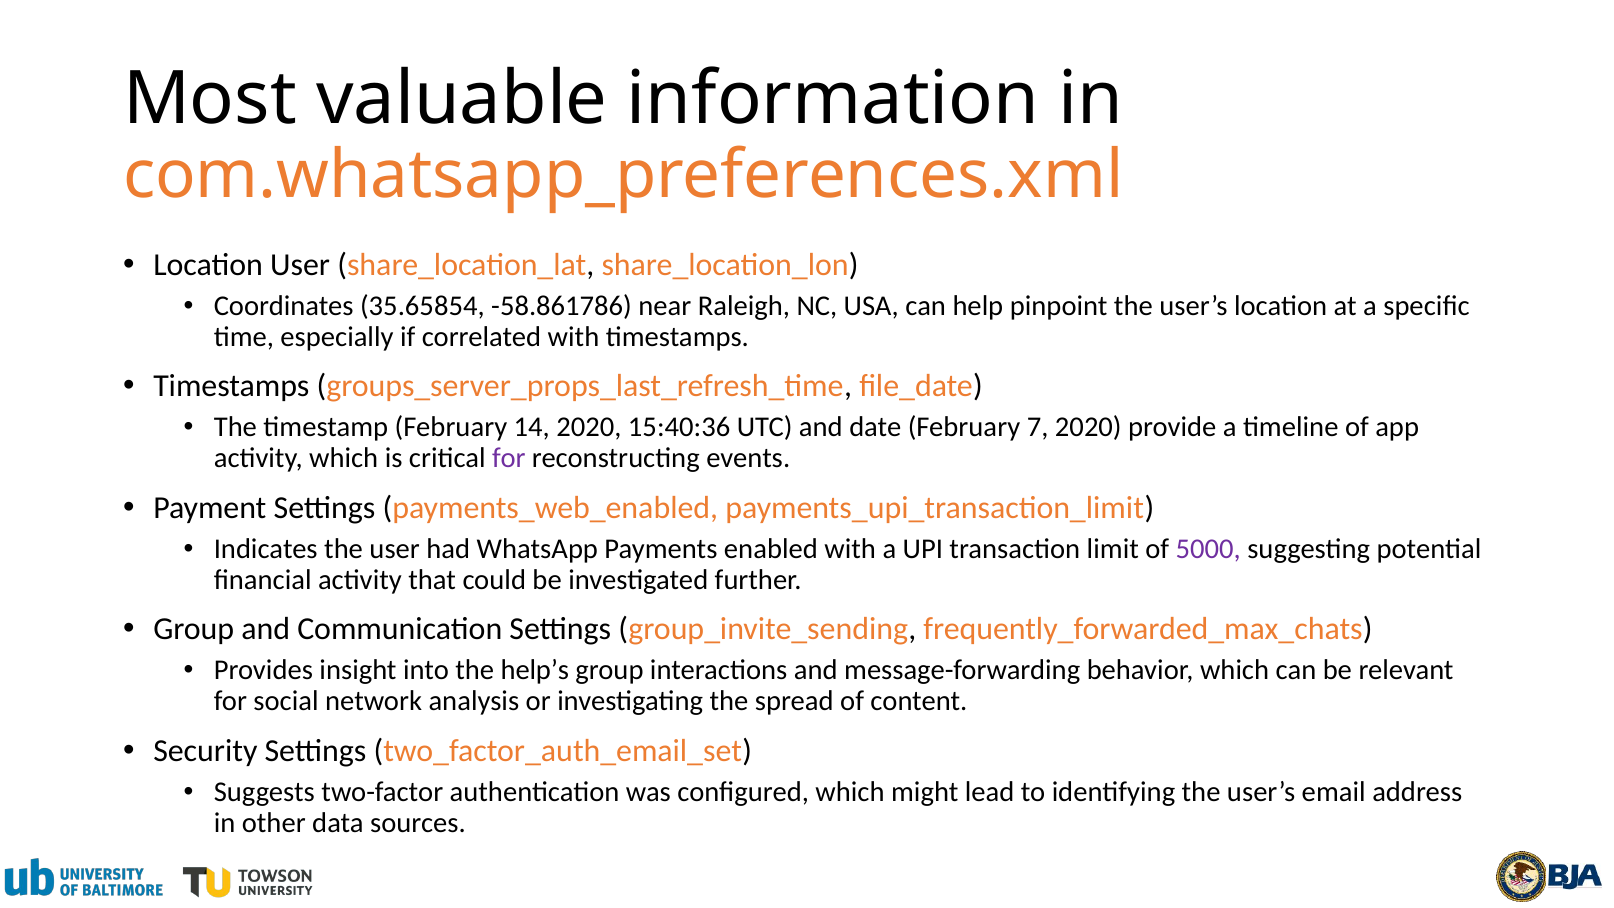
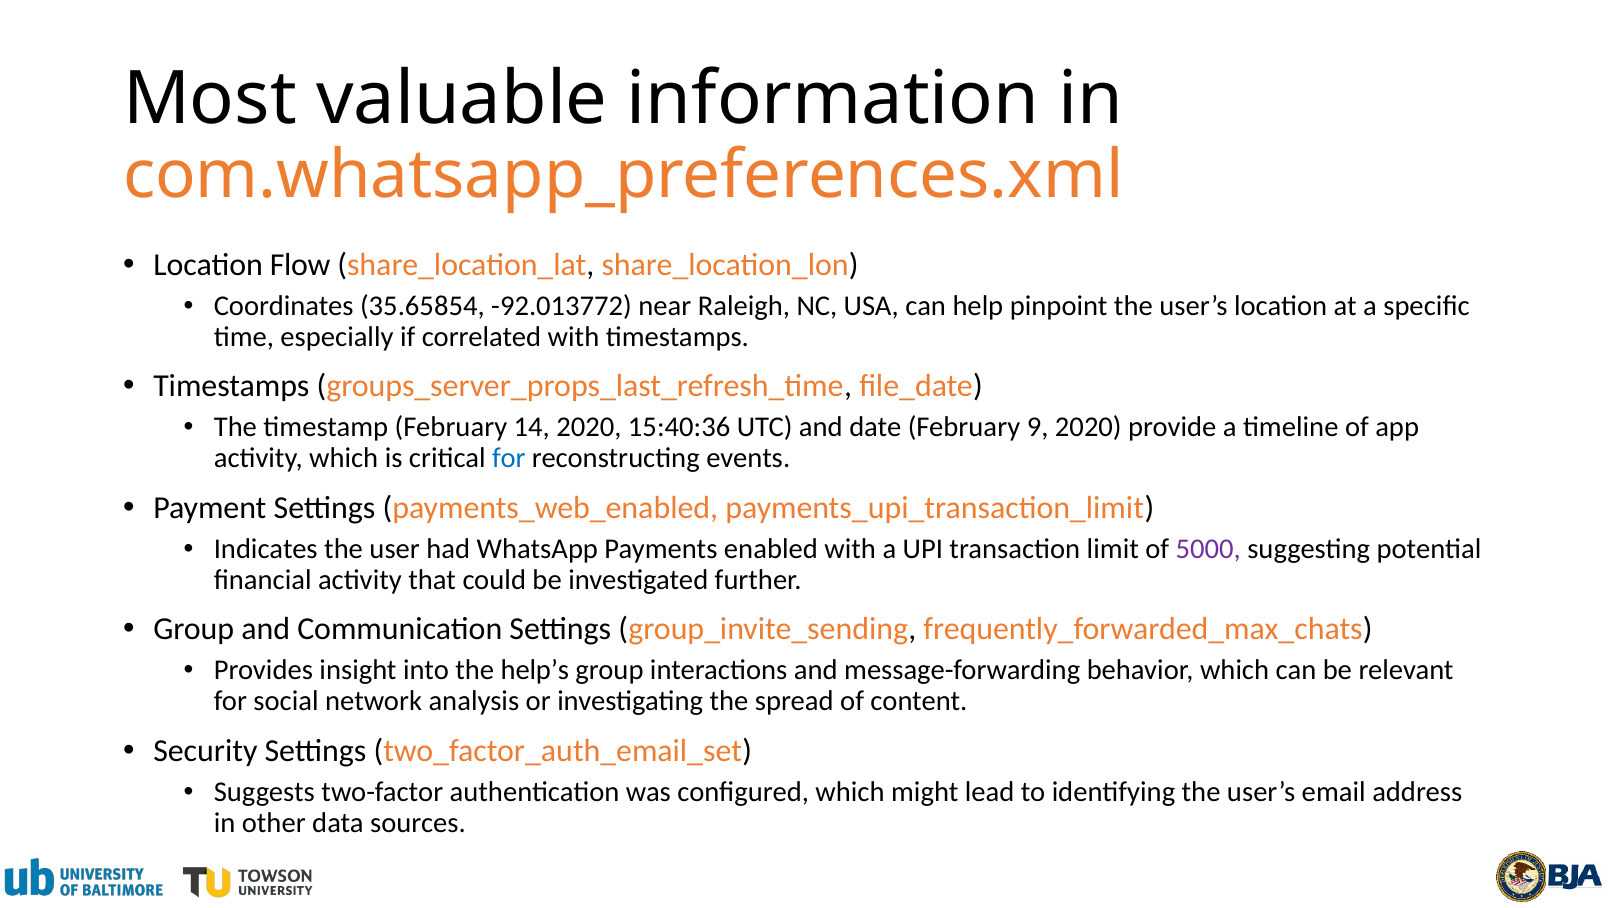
Location User: User -> Flow (300, 265)
-58.861786: -58.861786 -> -92.013772 (562, 306)
7: 7 -> 9 (1038, 427)
for colour: purple -> blue (509, 458)
